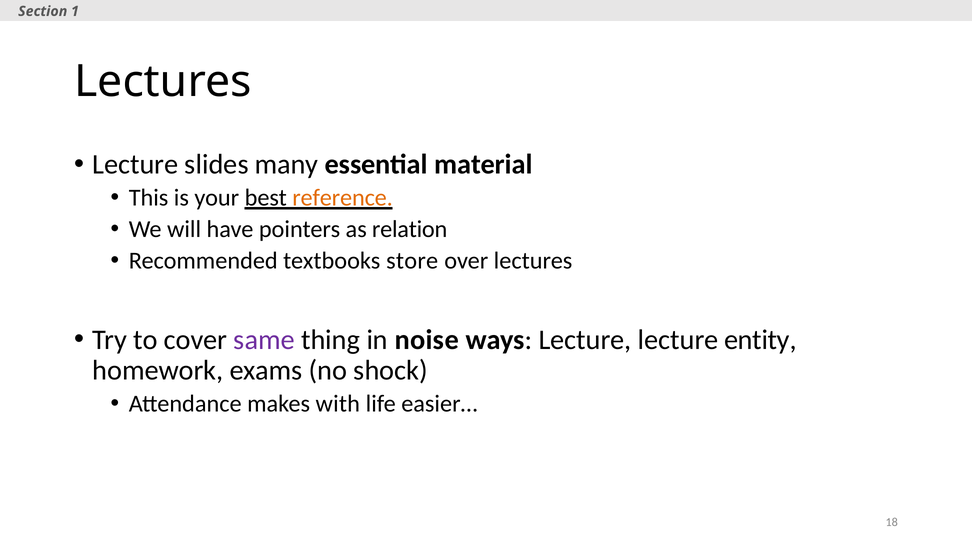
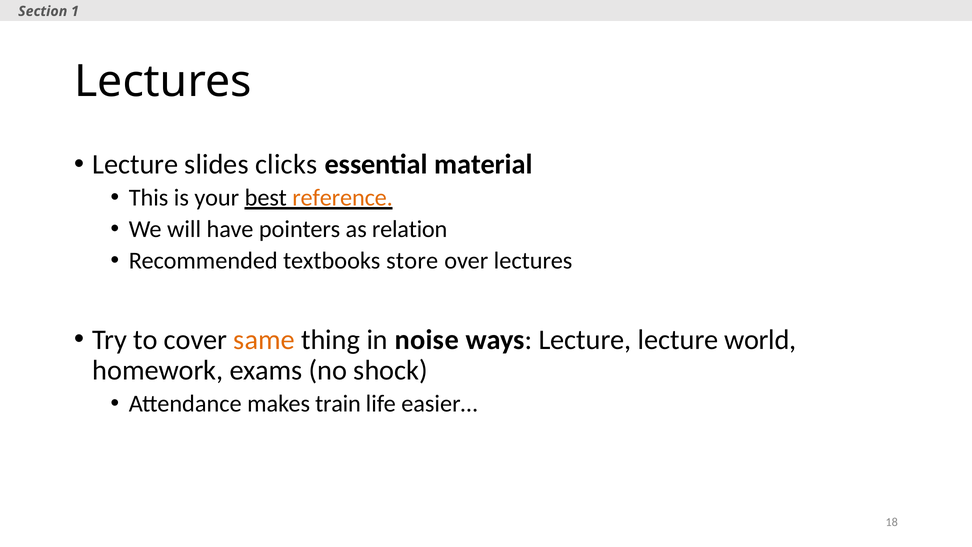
many: many -> clicks (286, 164)
same colour: purple -> orange (264, 339)
entity: entity -> world (760, 339)
with: with -> train (338, 404)
